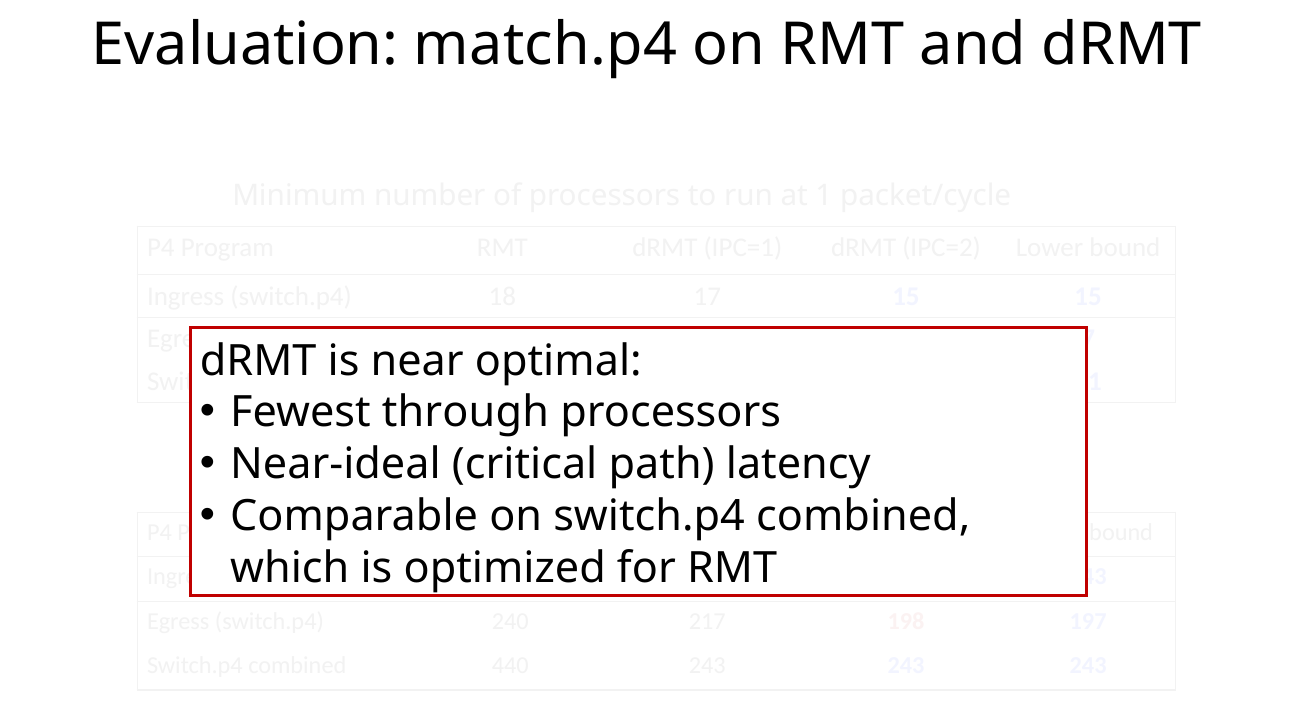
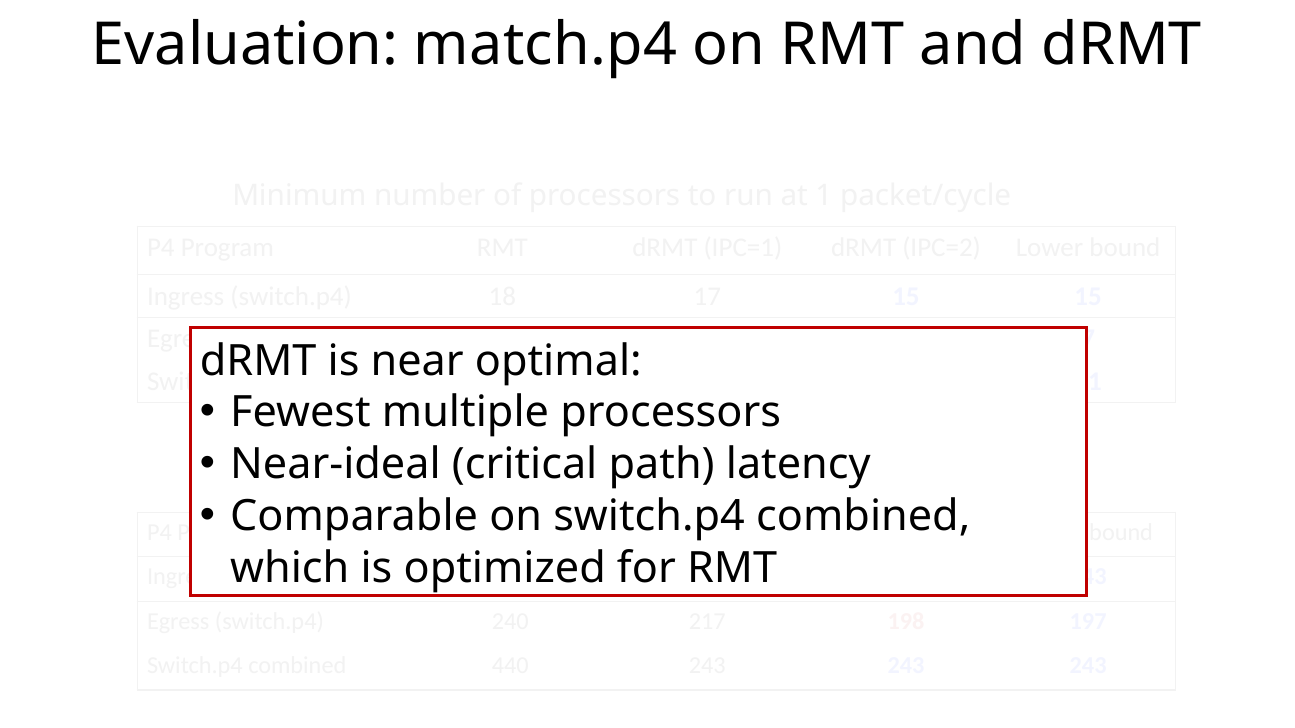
through: through -> multiple (465, 413)
